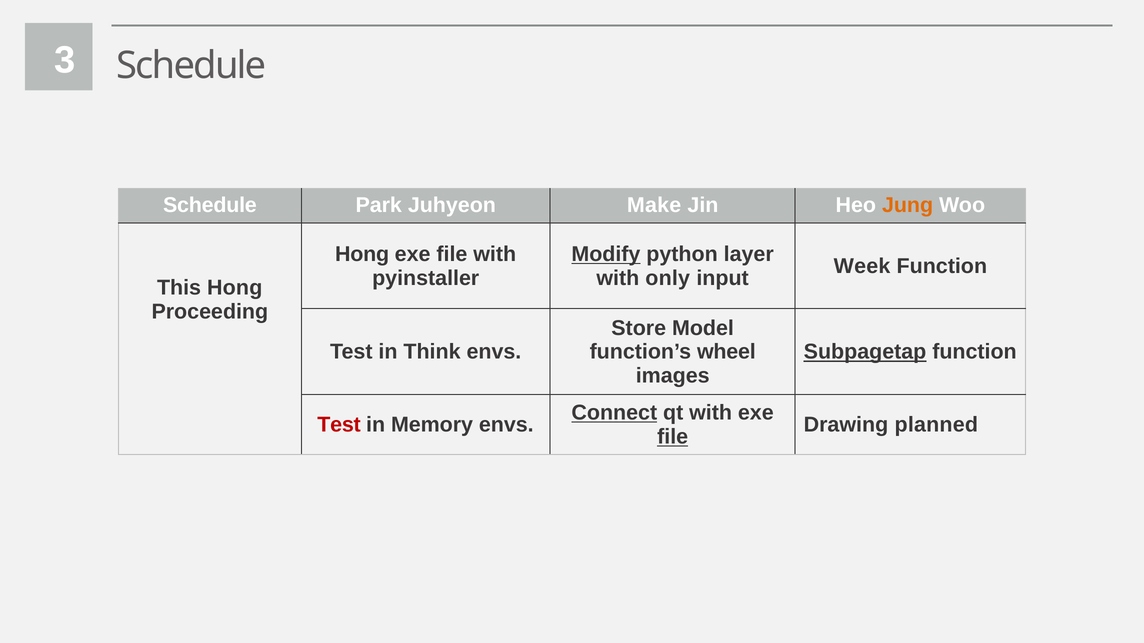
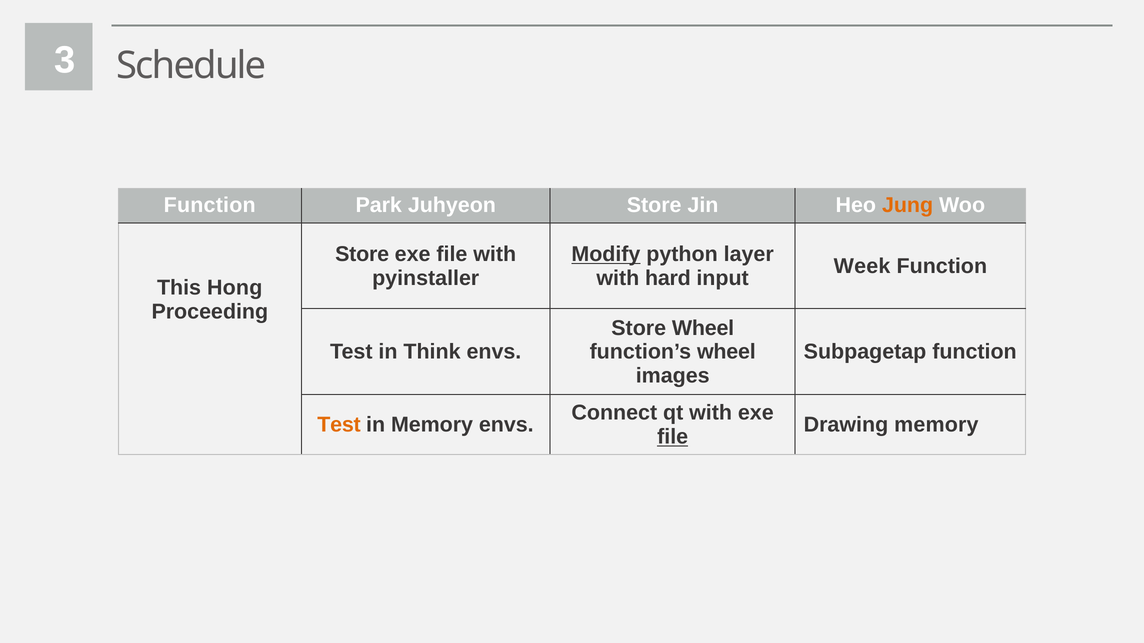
Schedule: Schedule -> Function (210, 205)
Juhyeon Make: Make -> Store (654, 205)
Hong: Hong -> Store (362, 254)
only: only -> hard (668, 278)
Store Model: Model -> Wheel (703, 328)
Subpagetap underline: present -> none (865, 352)
Connect underline: present -> none (614, 413)
Test colour: red -> orange (339, 425)
Drawing planned: planned -> memory (936, 425)
